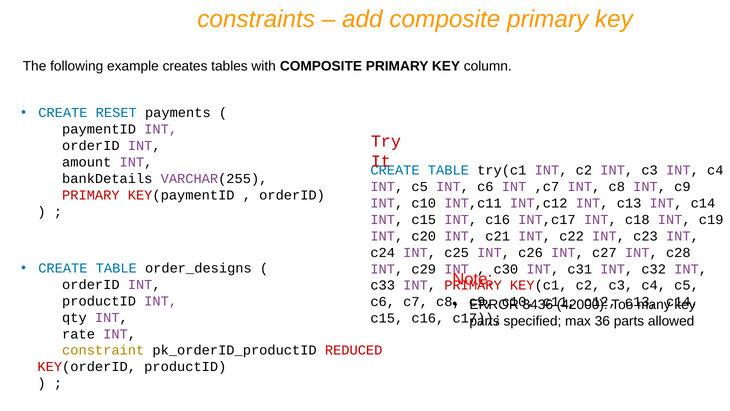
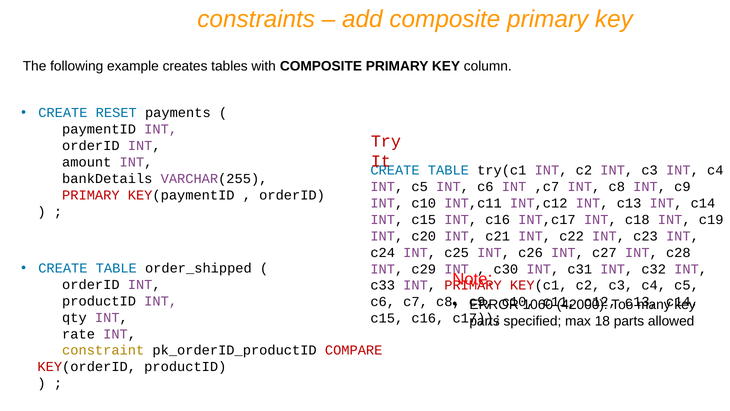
order_designs: order_designs -> order_shipped (198, 268)
8436: 8436 -> 1060 (538, 304)
36: 36 -> 18 (602, 321)
REDUCED: REDUCED -> COMPARE (354, 350)
